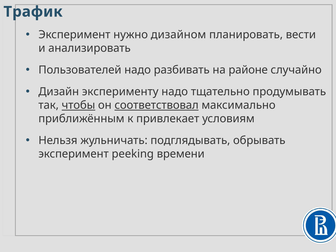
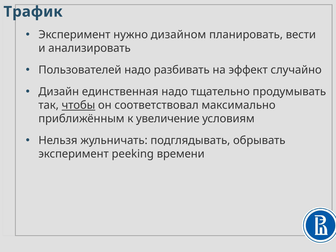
районе: районе -> эффект (248, 70)
эксперименту: эксперименту -> единственная (120, 92)
соответствовал underline: present -> none (157, 105)
привлекает: привлекает -> увеличение (168, 119)
